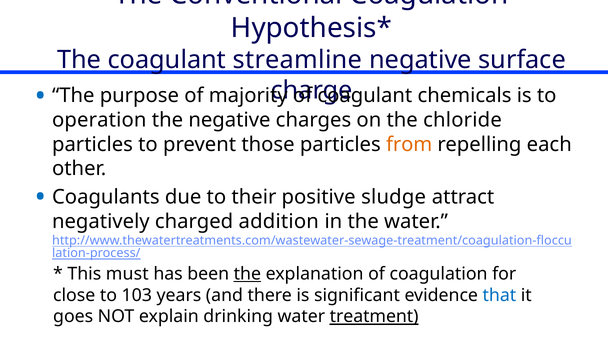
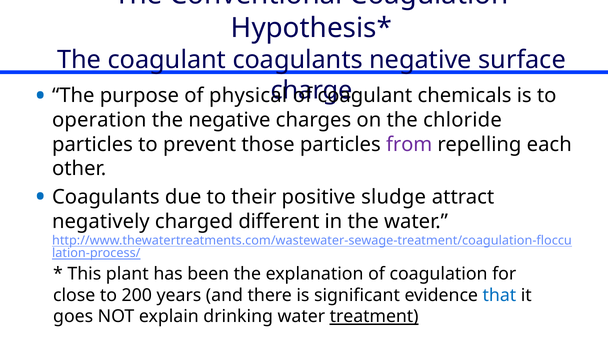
coagulant streamline: streamline -> coagulants (298, 60)
majority: majority -> physical (248, 96)
from colour: orange -> purple (409, 144)
addition: addition -> different (279, 221)
must: must -> plant (127, 274)
the underline: present -> none (247, 274)
103: 103 -> 200 (137, 295)
